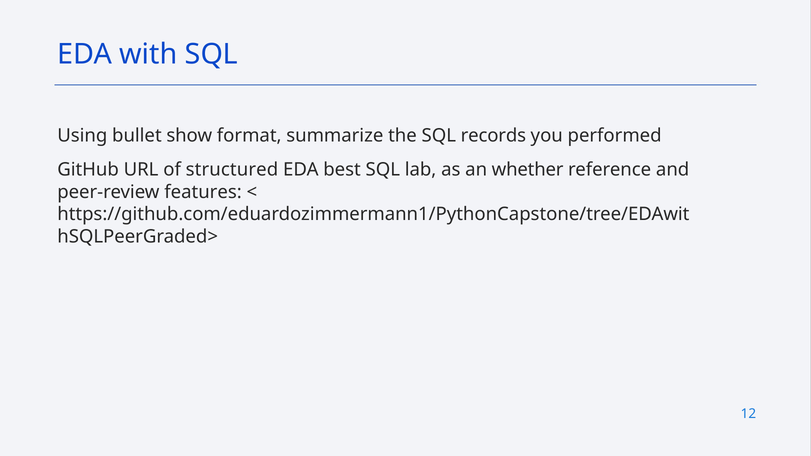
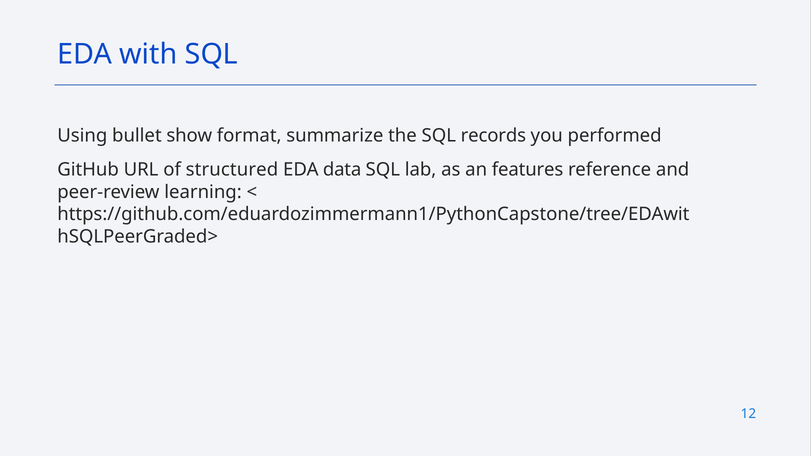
best: best -> data (342, 170)
whether: whether -> features (528, 170)
features: features -> learning (203, 192)
